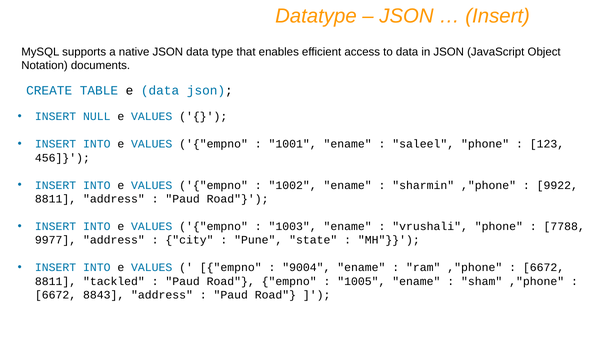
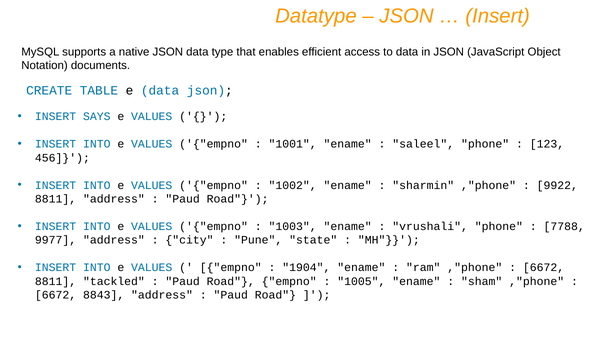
NULL: NULL -> SAYS (97, 117)
9004: 9004 -> 1904 (306, 268)
